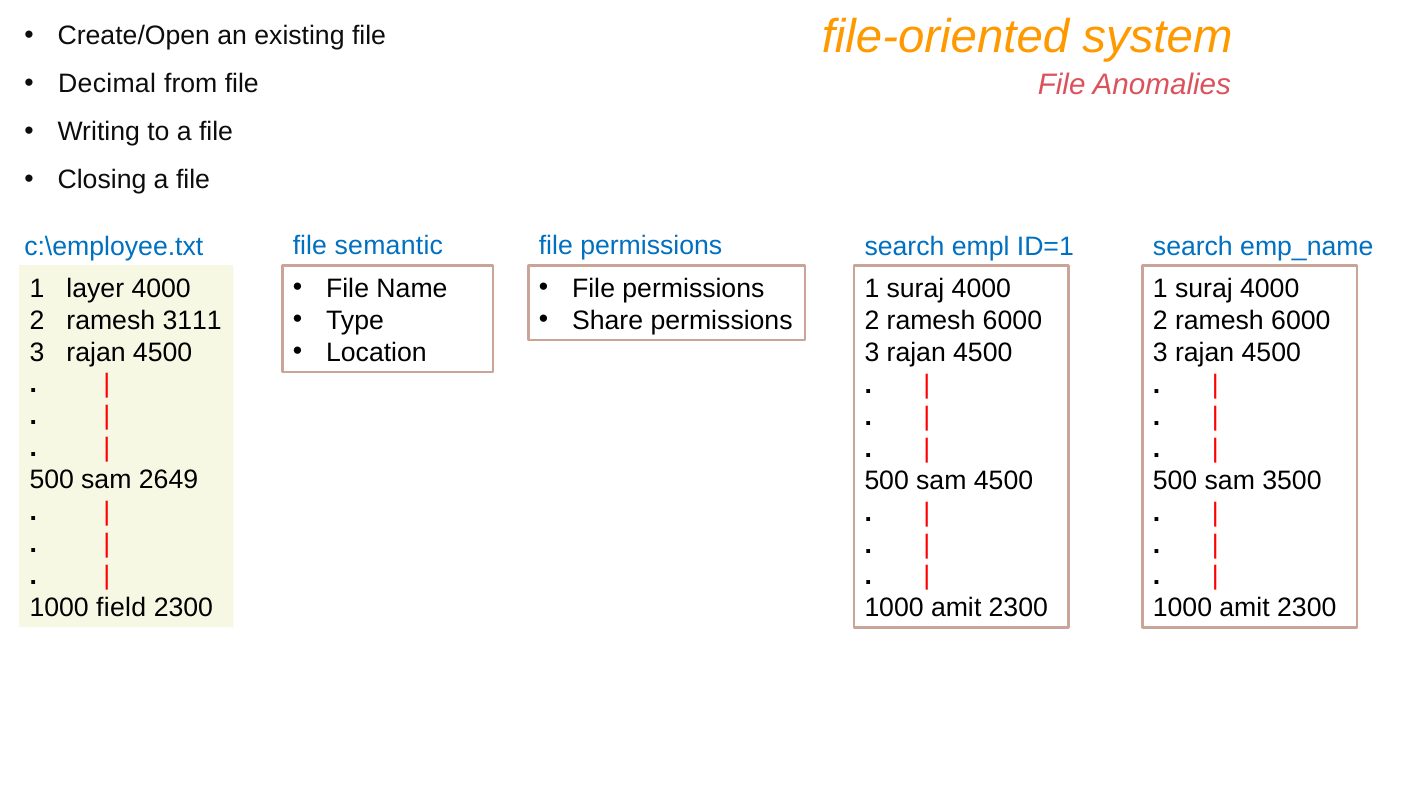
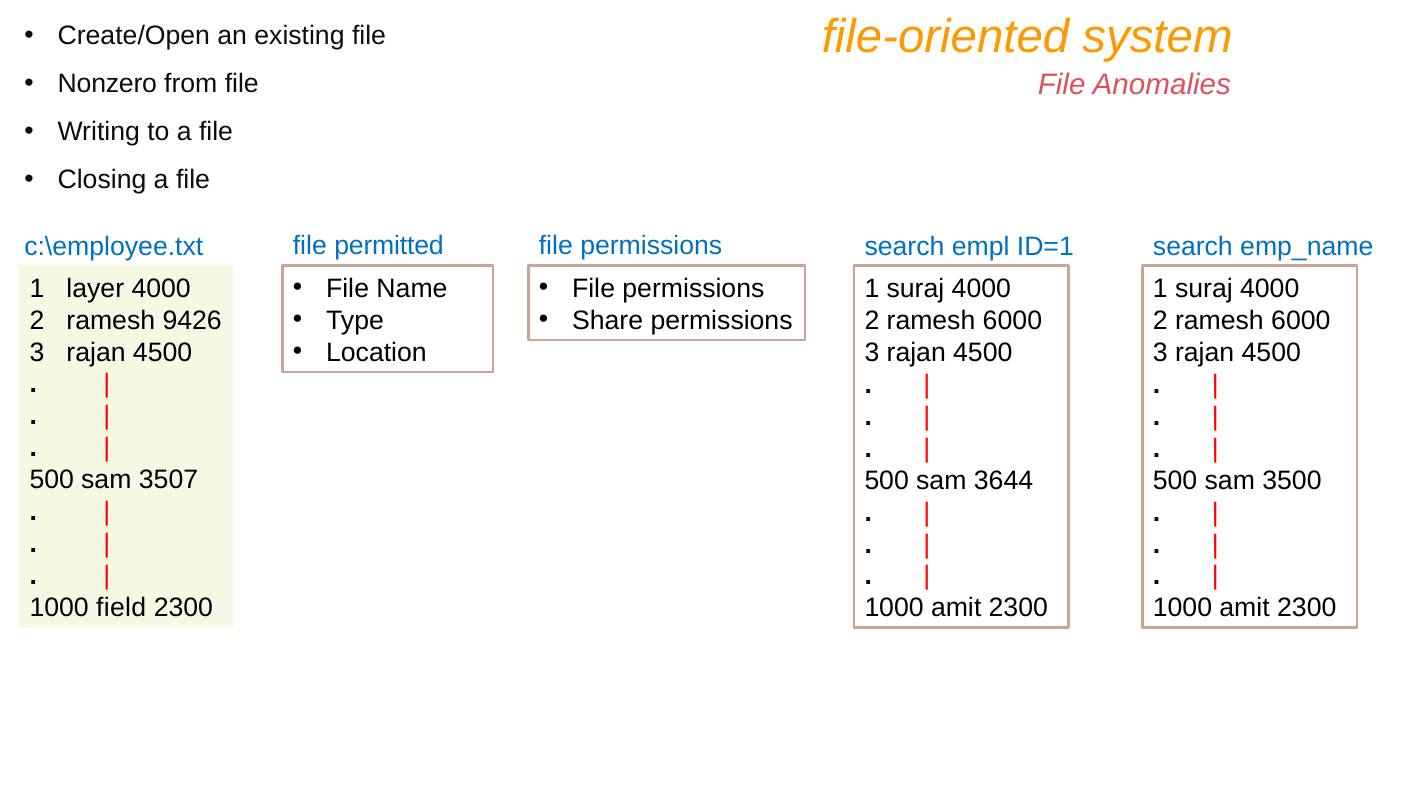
Decimal: Decimal -> Nonzero (107, 84)
semantic: semantic -> permitted (389, 246)
3111: 3111 -> 9426 (192, 320)
2649: 2649 -> 3507 (169, 480)
sam 4500: 4500 -> 3644 (1004, 480)
